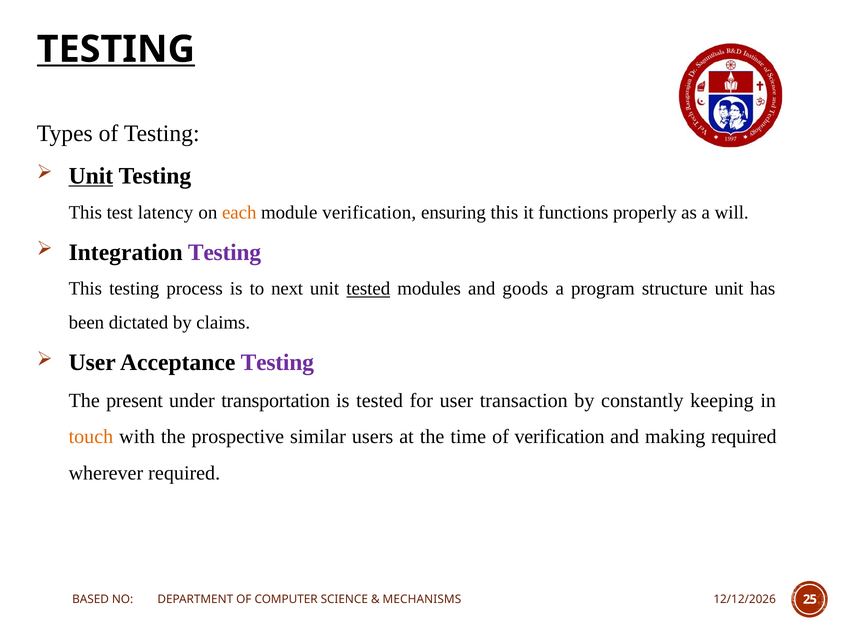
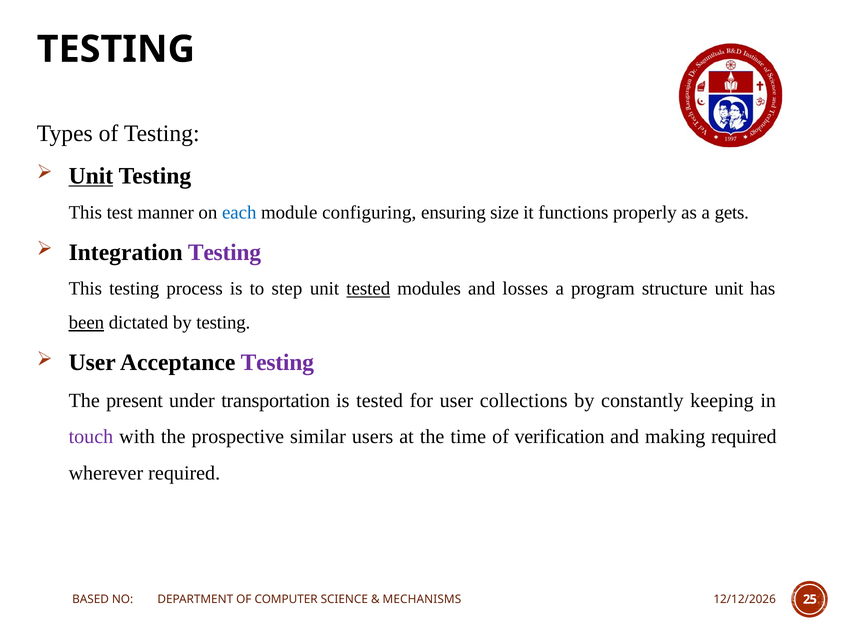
TESTING underline: present -> none (116, 49)
latency: latency -> manner (166, 212)
each colour: orange -> blue (239, 212)
module verification: verification -> configuring (369, 212)
ensuring this: this -> size (505, 212)
will: will -> gets (732, 212)
next: next -> step (287, 289)
goods: goods -> losses (525, 289)
been underline: none -> present (86, 323)
by claims: claims -> testing (223, 323)
transaction: transaction -> collections (524, 401)
touch colour: orange -> purple (91, 437)
